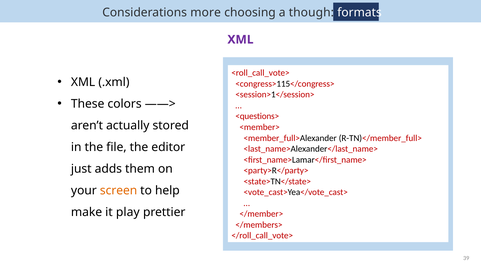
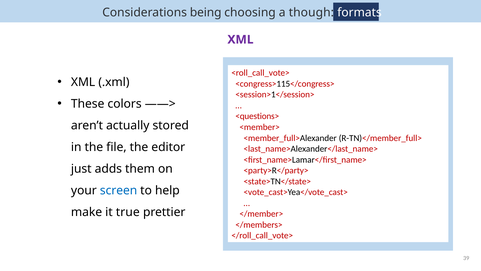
more: more -> being (206, 12)
screen colour: orange -> blue (119, 190)
play: play -> true (128, 212)
